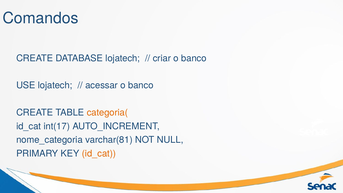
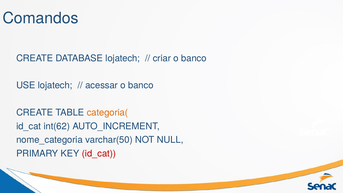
int(17: int(17 -> int(62 (57, 126)
varchar(81: varchar(81 -> varchar(50 (109, 140)
id_cat colour: orange -> red (99, 153)
